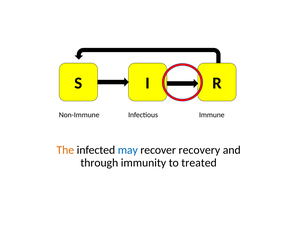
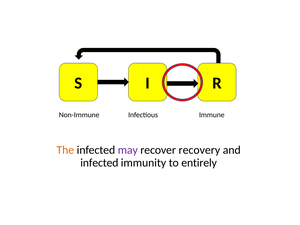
may colour: blue -> purple (128, 150)
through: through -> infected (99, 163)
treated: treated -> entirely (199, 163)
